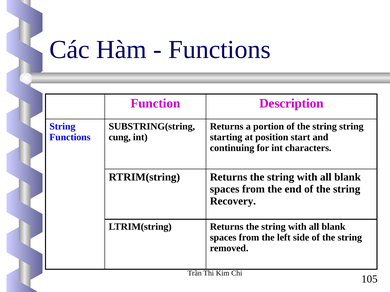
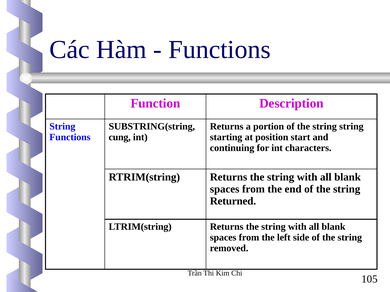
Recovery: Recovery -> Returned (233, 201)
